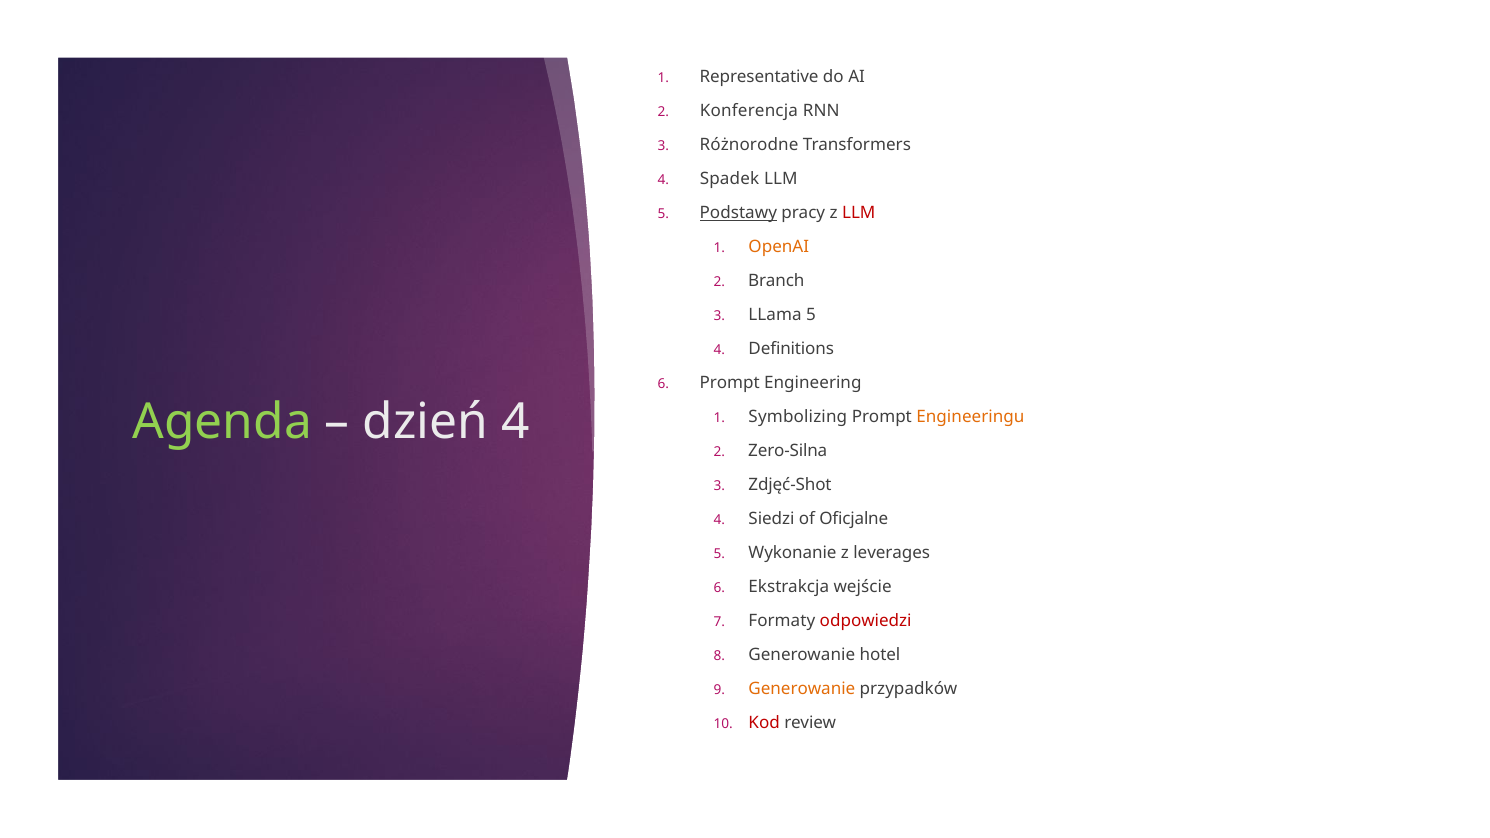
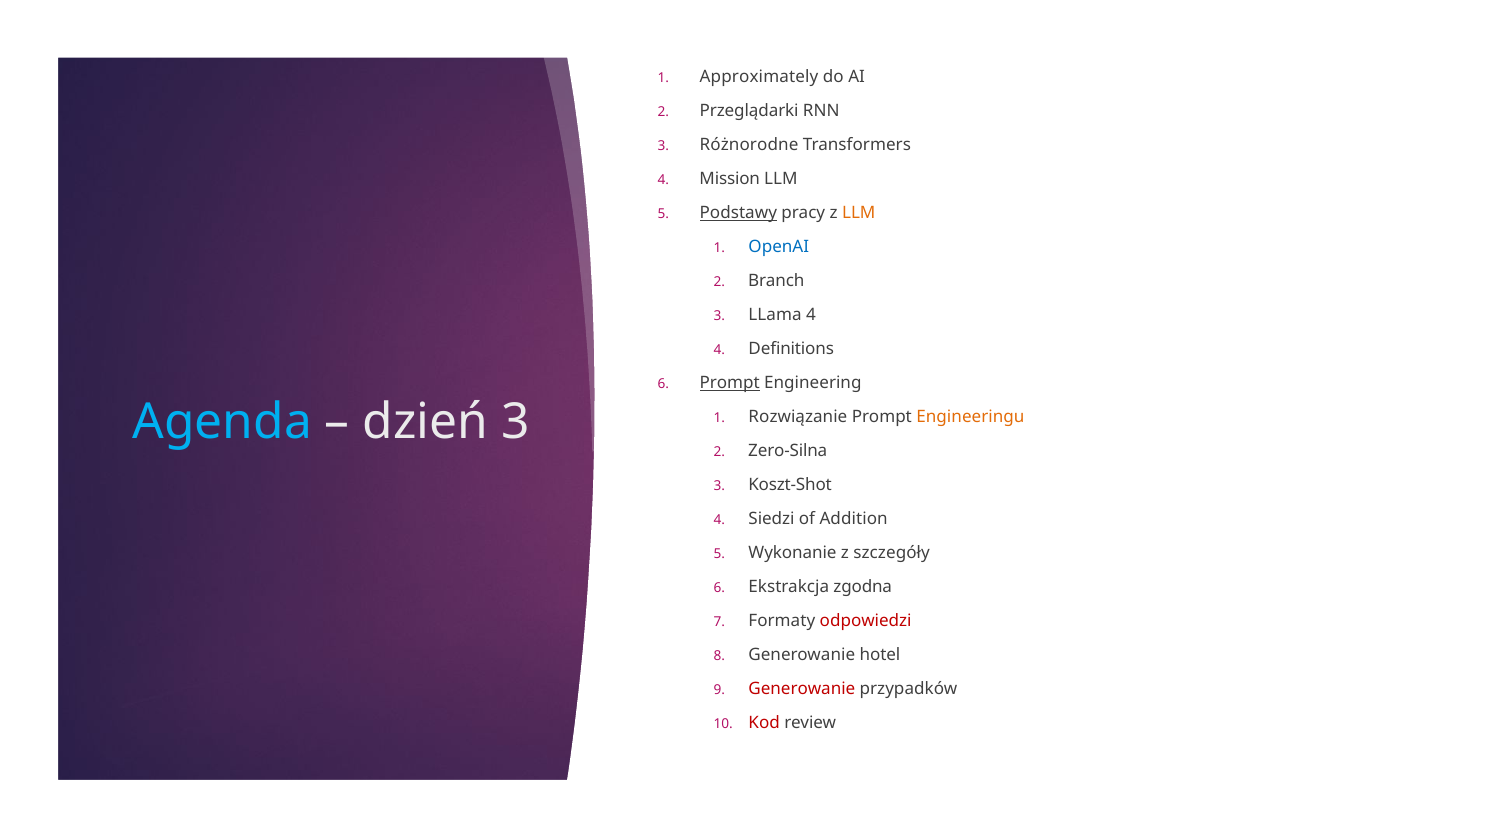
Representative: Representative -> Approximately (759, 77)
Konferencja: Konferencja -> Przeglądarki (749, 111)
Spadek: Spadek -> Mission (730, 179)
LLM colour: red -> orange (859, 213)
OpenAI colour: orange -> blue (779, 247)
LLama 5: 5 -> 4 (811, 315)
Prompt underline: none -> present (730, 383)
Agenda colour: light green -> light blue (222, 423)
dzień 4: 4 -> 3 (515, 423)
Symbolizing: Symbolizing -> Rozwiązanie (798, 417)
Zdjęć-Shot: Zdjęć-Shot -> Koszt-Shot (790, 485)
Oficjalne: Oficjalne -> Addition (854, 519)
leverages: leverages -> szczegóły (892, 553)
wejście: wejście -> zgodna (863, 587)
Generowanie colour: orange -> red (802, 689)
